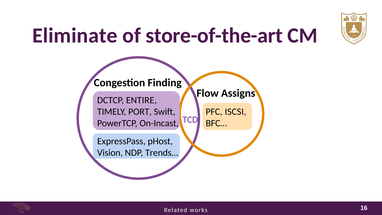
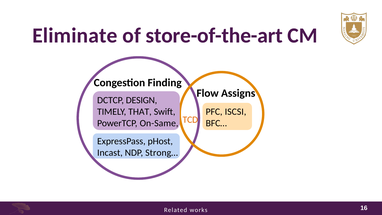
ENTIRE: ENTIRE -> DESIGN (142, 100)
PORT: PORT -> THAT (140, 112)
TCD colour: purple -> orange (190, 120)
On-Incast: On-Incast -> On-Same (159, 123)
Vision: Vision -> Incast (110, 153)
Trends…: Trends… -> Strong… (162, 153)
